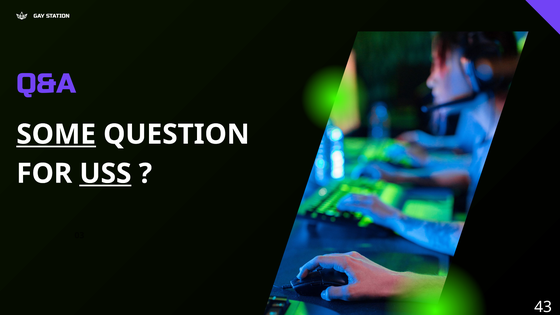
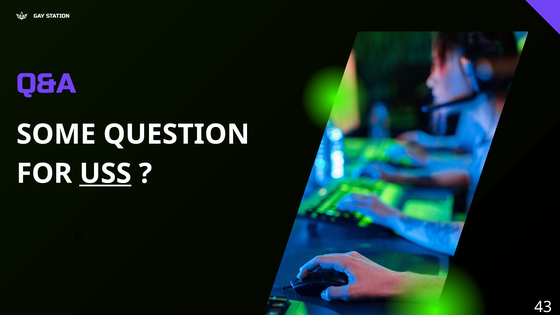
SOME underline: present -> none (56, 134)
